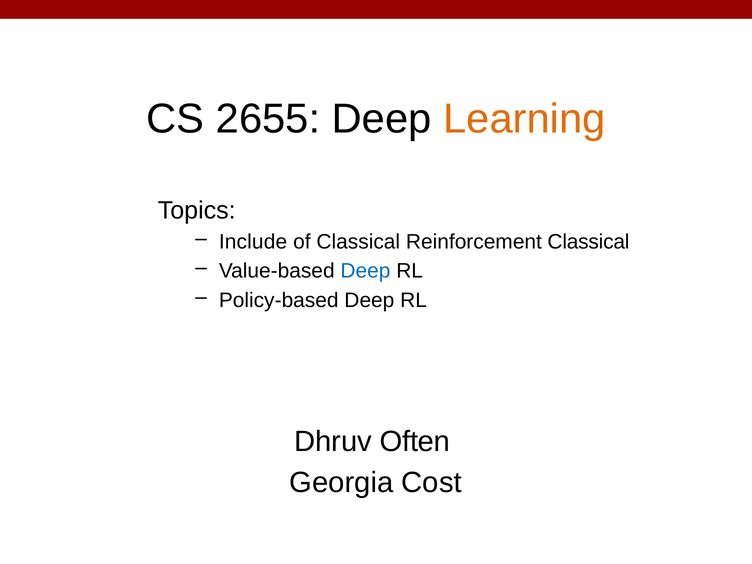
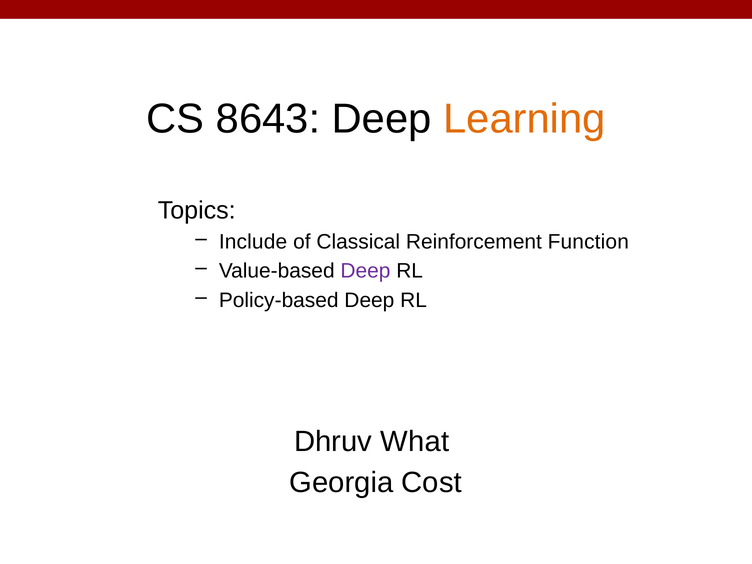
2655: 2655 -> 8643 (268, 119)
Reinforcement Classical: Classical -> Function (588, 242)
Deep colour: blue -> purple (365, 271)
Often: Often -> What (415, 442)
